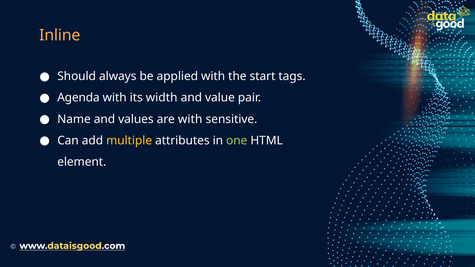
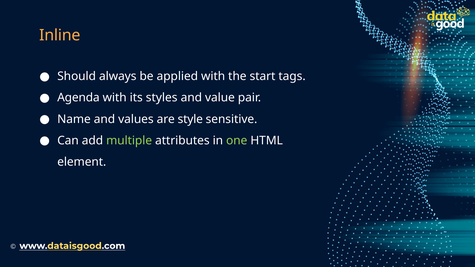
width: width -> styles (162, 98)
are with: with -> style (190, 119)
multiple colour: yellow -> light green (129, 141)
